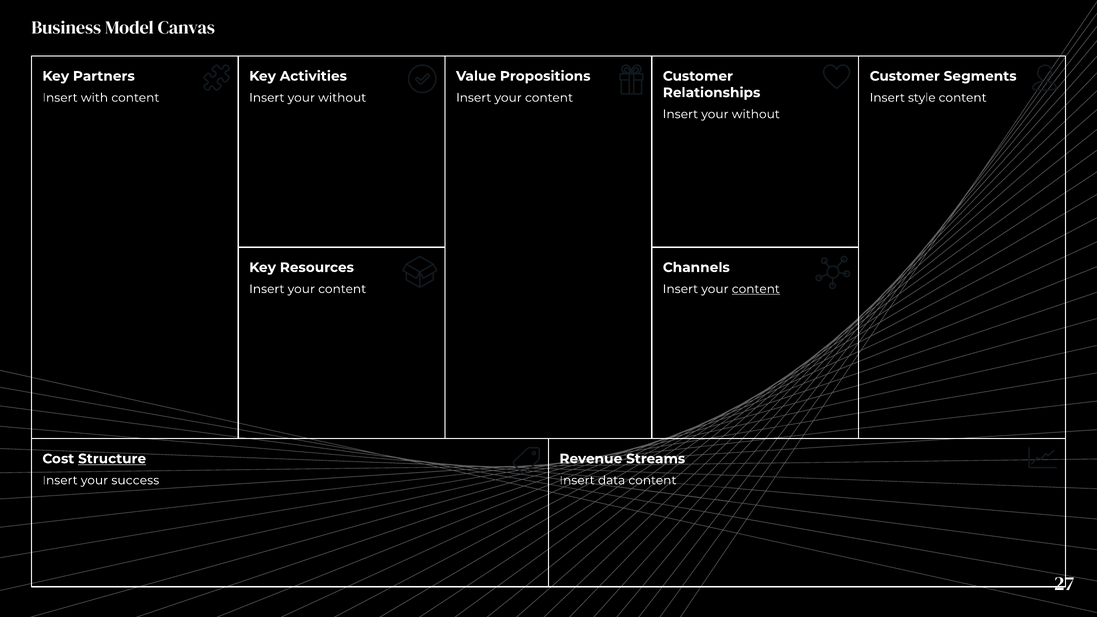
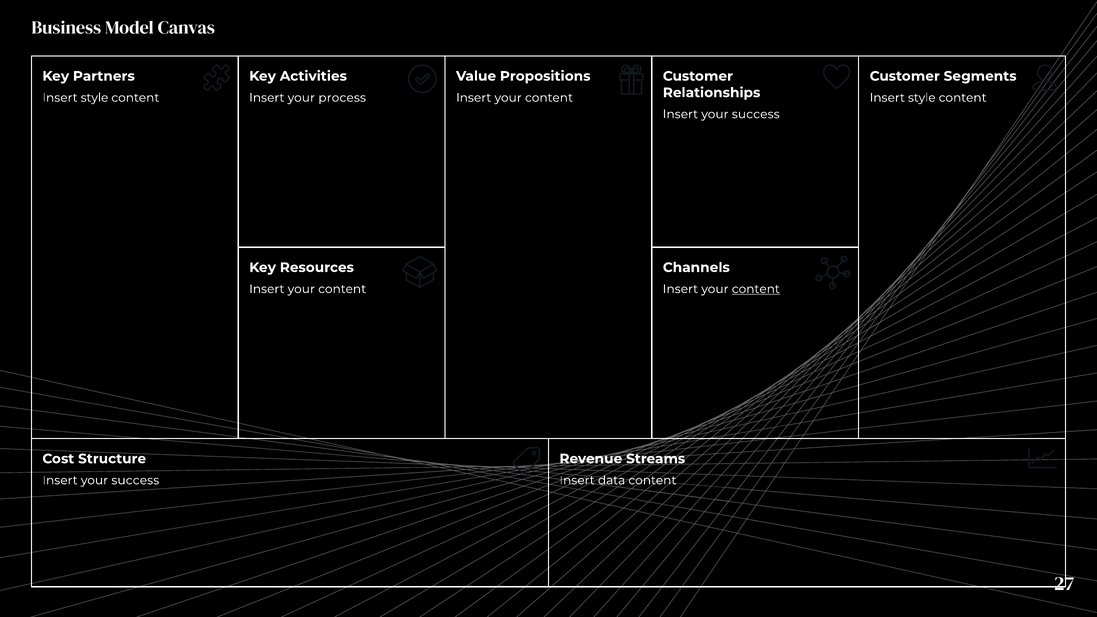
with: with -> style (95, 98)
without: without -> process (342, 98)
without: without -> success (756, 114)
Structure underline: present -> none (112, 459)
